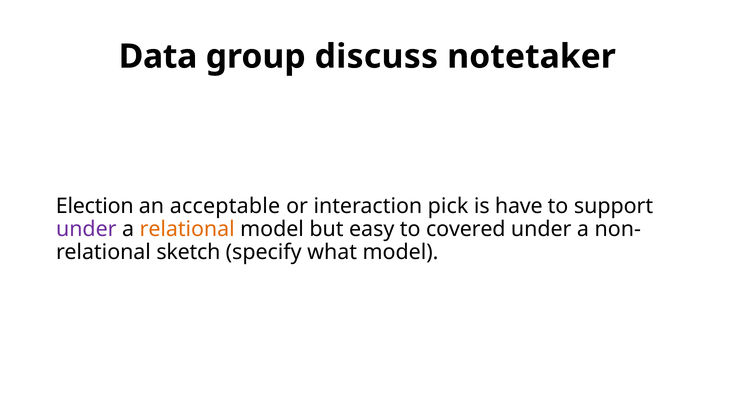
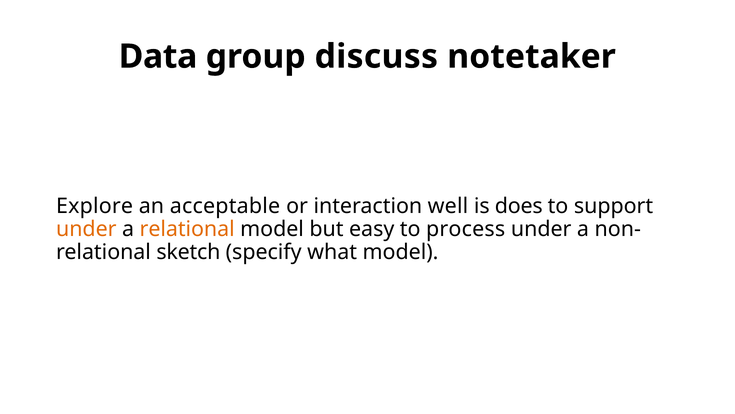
Election: Election -> Explore (95, 206)
pick: pick -> well (448, 206)
have: have -> does (519, 206)
under colour: purple -> orange (86, 229)
covered: covered -> process (466, 229)
